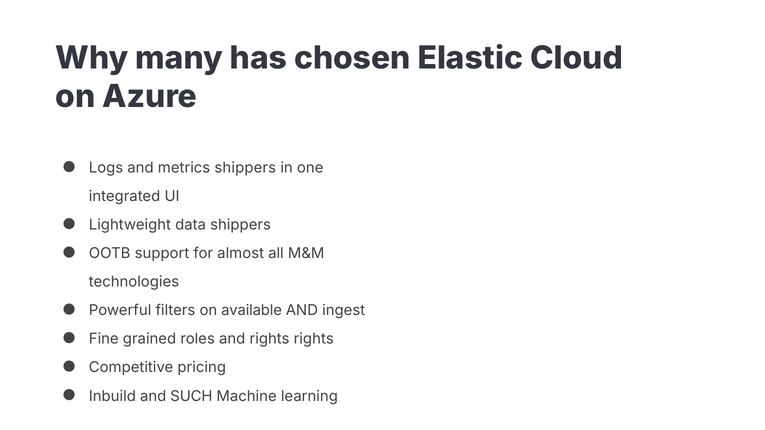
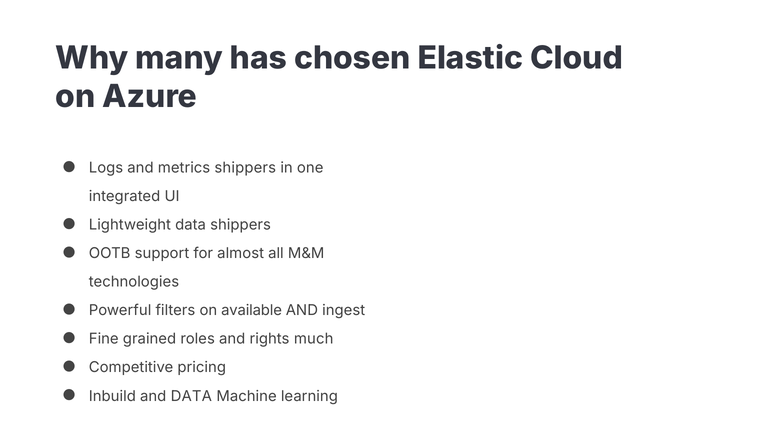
rights rights: rights -> much (314, 339)
and SUCH: SUCH -> DATA (191, 396)
